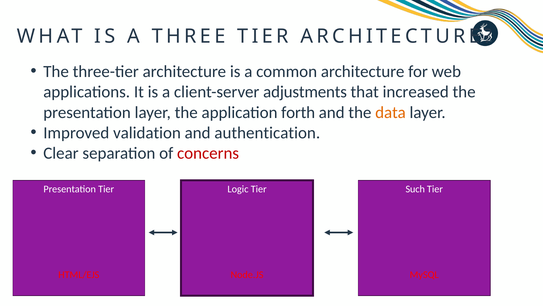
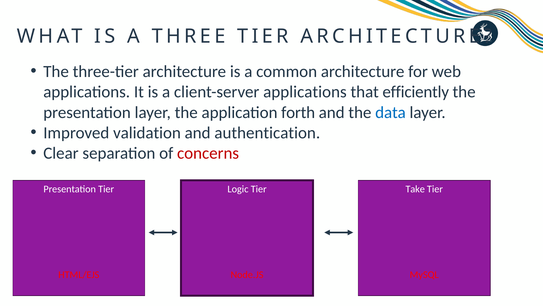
client-server adjustments: adjustments -> applications (305, 92)
increased: increased -> efficiently (416, 92)
data colour: orange -> blue (391, 112)
Such: Such -> Take (415, 189)
